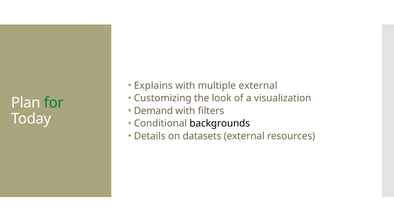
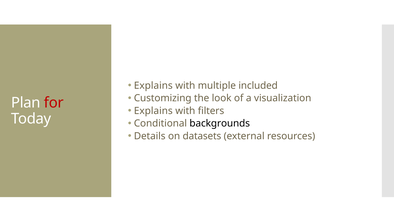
multiple external: external -> included (258, 85)
for colour: green -> red (54, 103)
Demand: Demand -> Explains (153, 111)
